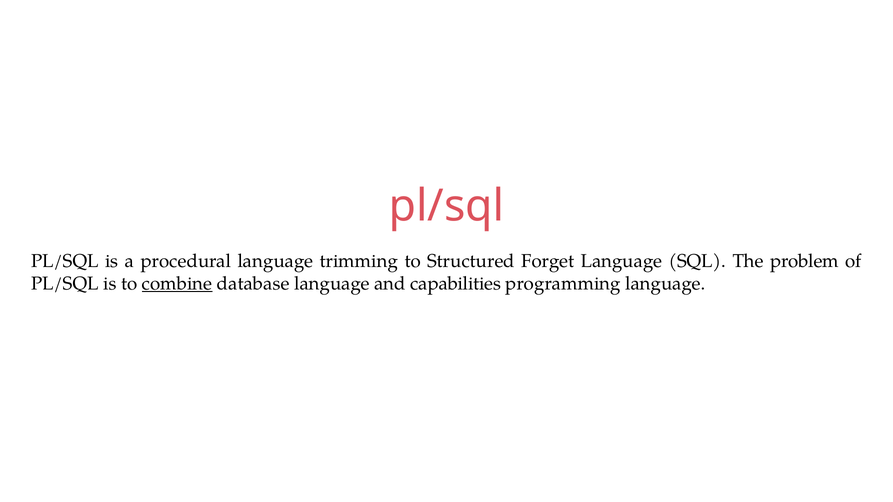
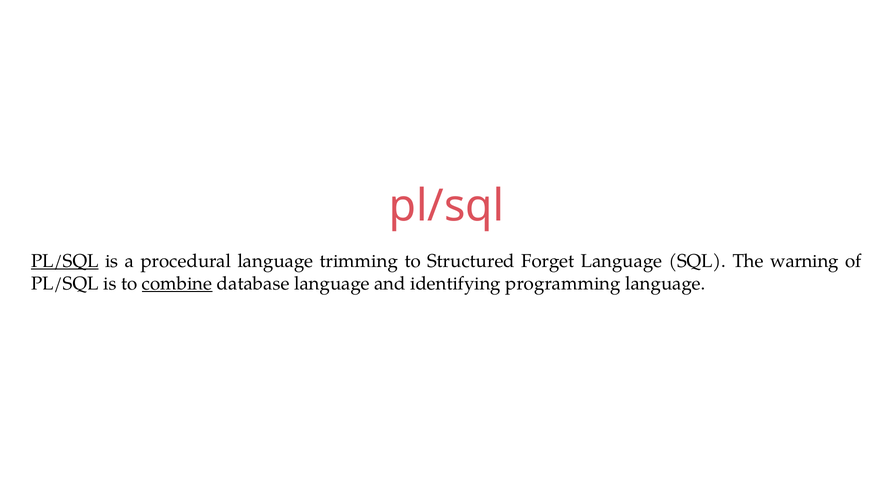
PL/SQL underline: none -> present (65, 261)
problem: problem -> warning (804, 261)
capabilities: capabilities -> identifying (456, 284)
